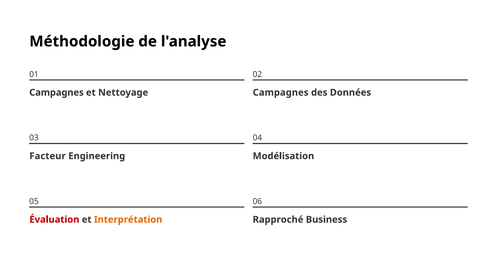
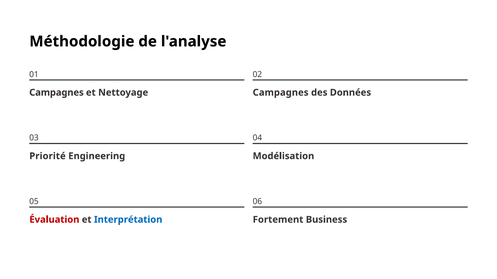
Facteur: Facteur -> Priorité (48, 156)
Interprétation colour: orange -> blue (128, 220)
Rapproché: Rapproché -> Fortement (278, 220)
